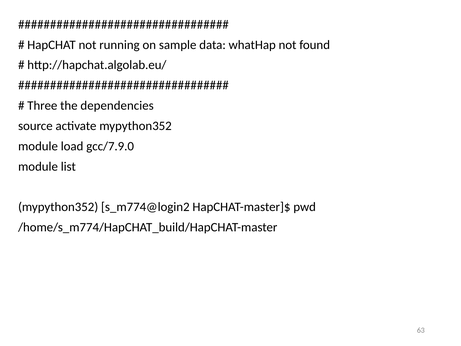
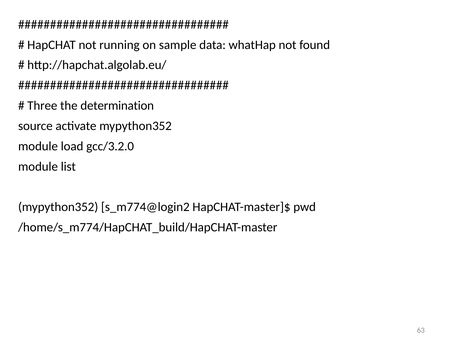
dependencies: dependencies -> determination (117, 106)
gcc/7.9.0: gcc/7.9.0 -> gcc/3.2.0 (110, 146)
